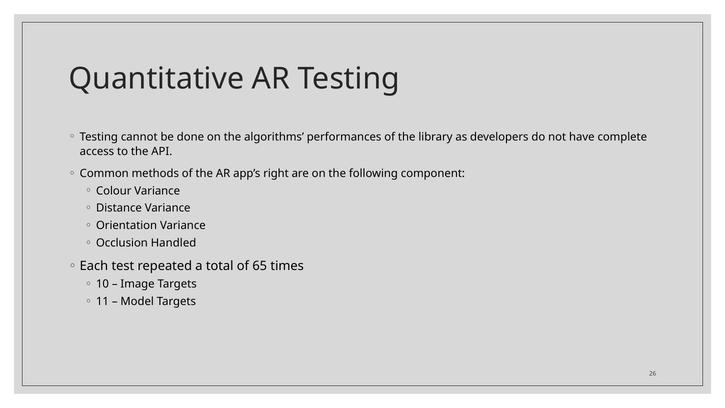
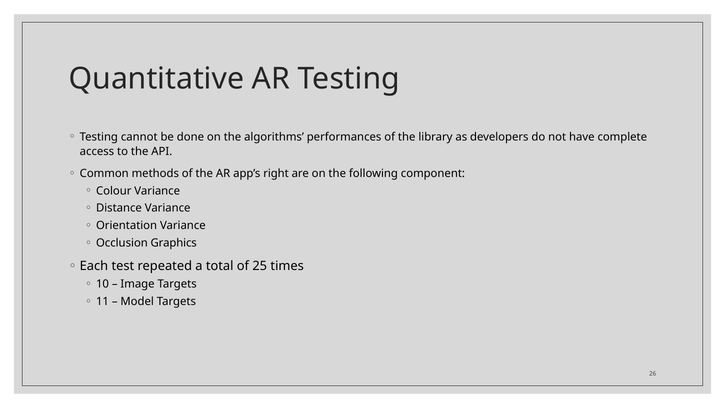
Handled: Handled -> Graphics (174, 243)
65: 65 -> 25 (260, 266)
